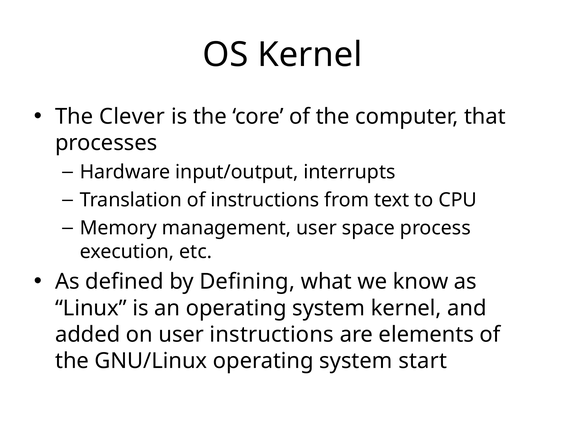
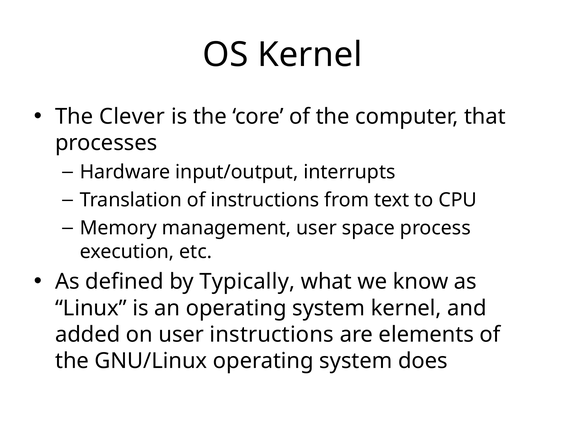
Defining: Defining -> Typically (247, 282)
start: start -> does (423, 361)
